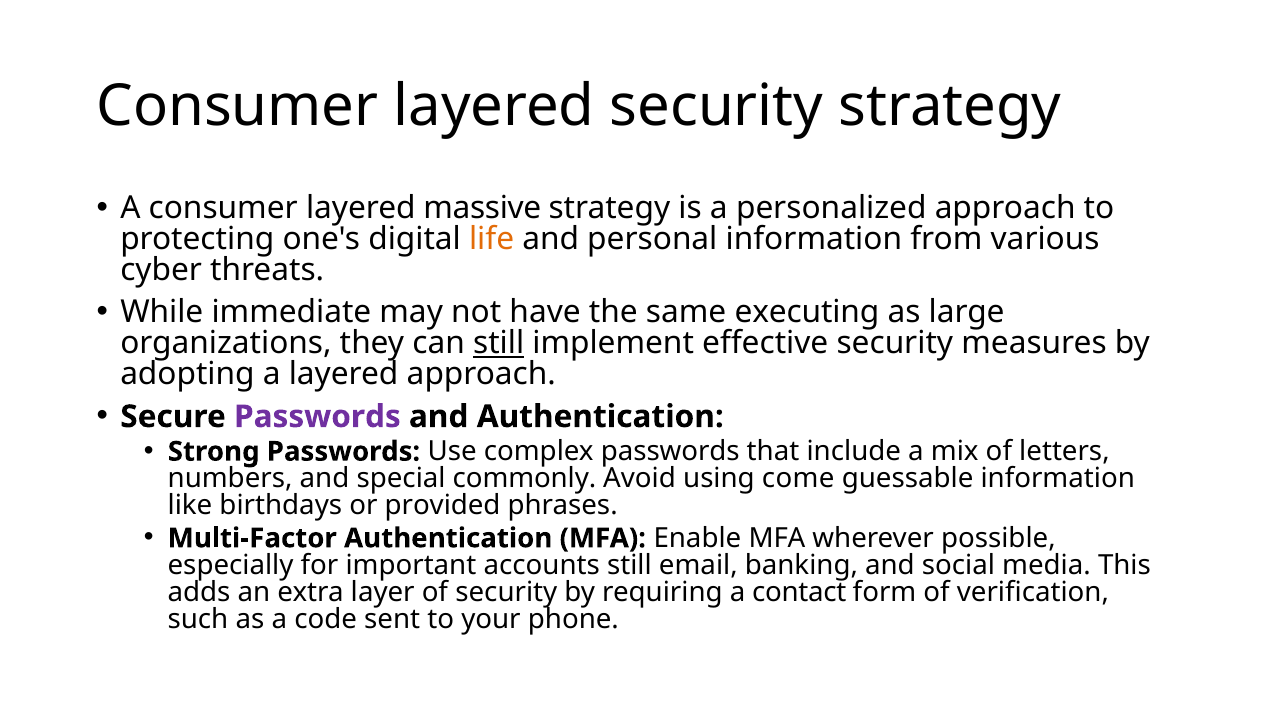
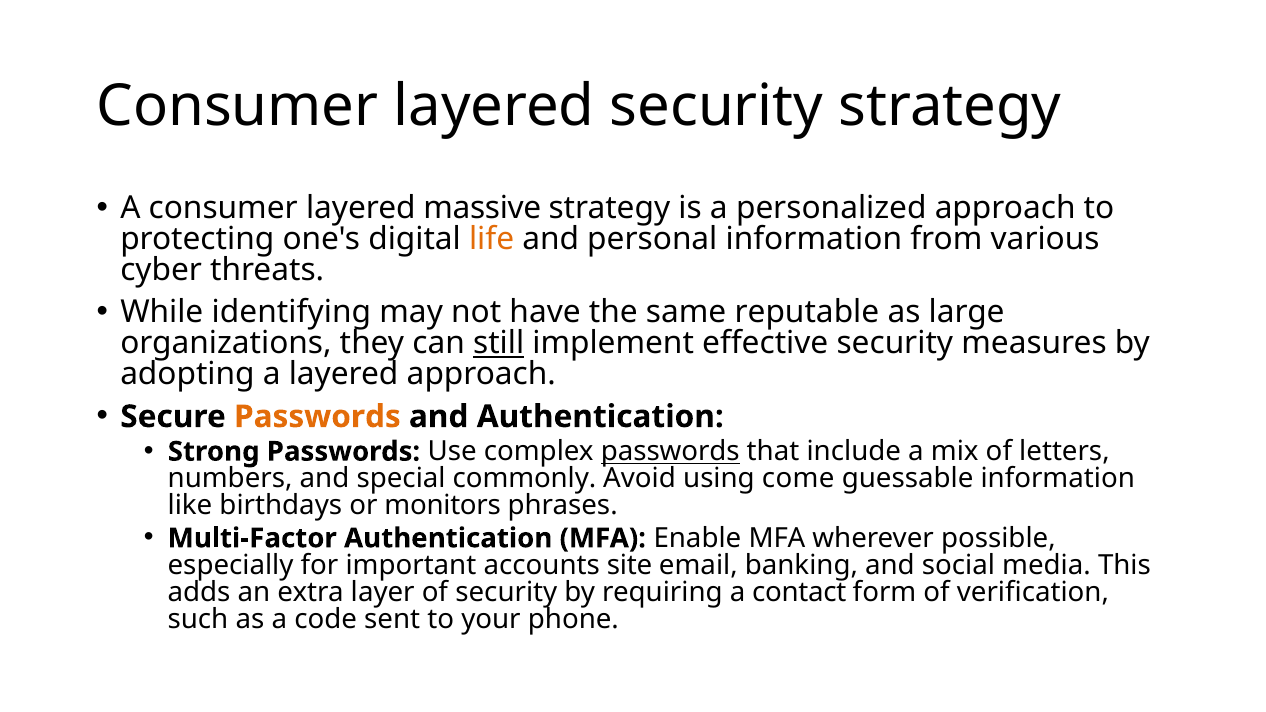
immediate: immediate -> identifying (291, 313)
executing: executing -> reputable (807, 313)
Passwords colour: purple -> orange (317, 417)
passwords underline: none -> present (670, 452)
provided: provided -> monitors (443, 505)
accounts still: still -> site (630, 565)
